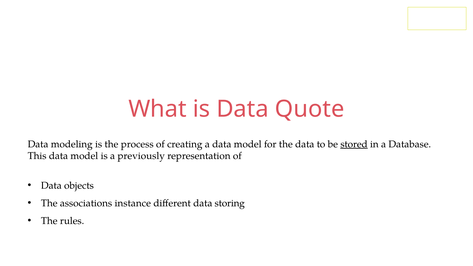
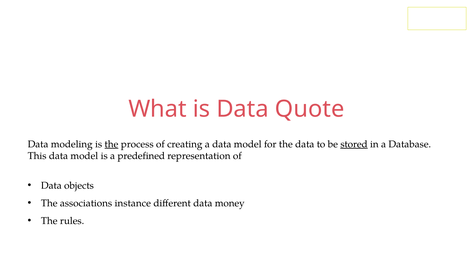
the underline: none -> present (111, 144)
previously: previously -> predefined (141, 156)
storing: storing -> money (230, 203)
